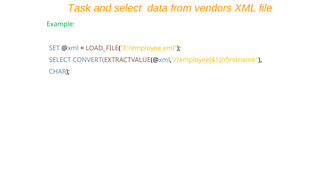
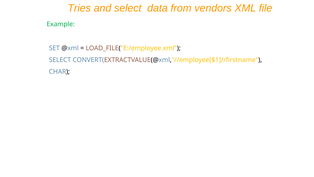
Task: Task -> Tries (79, 8)
